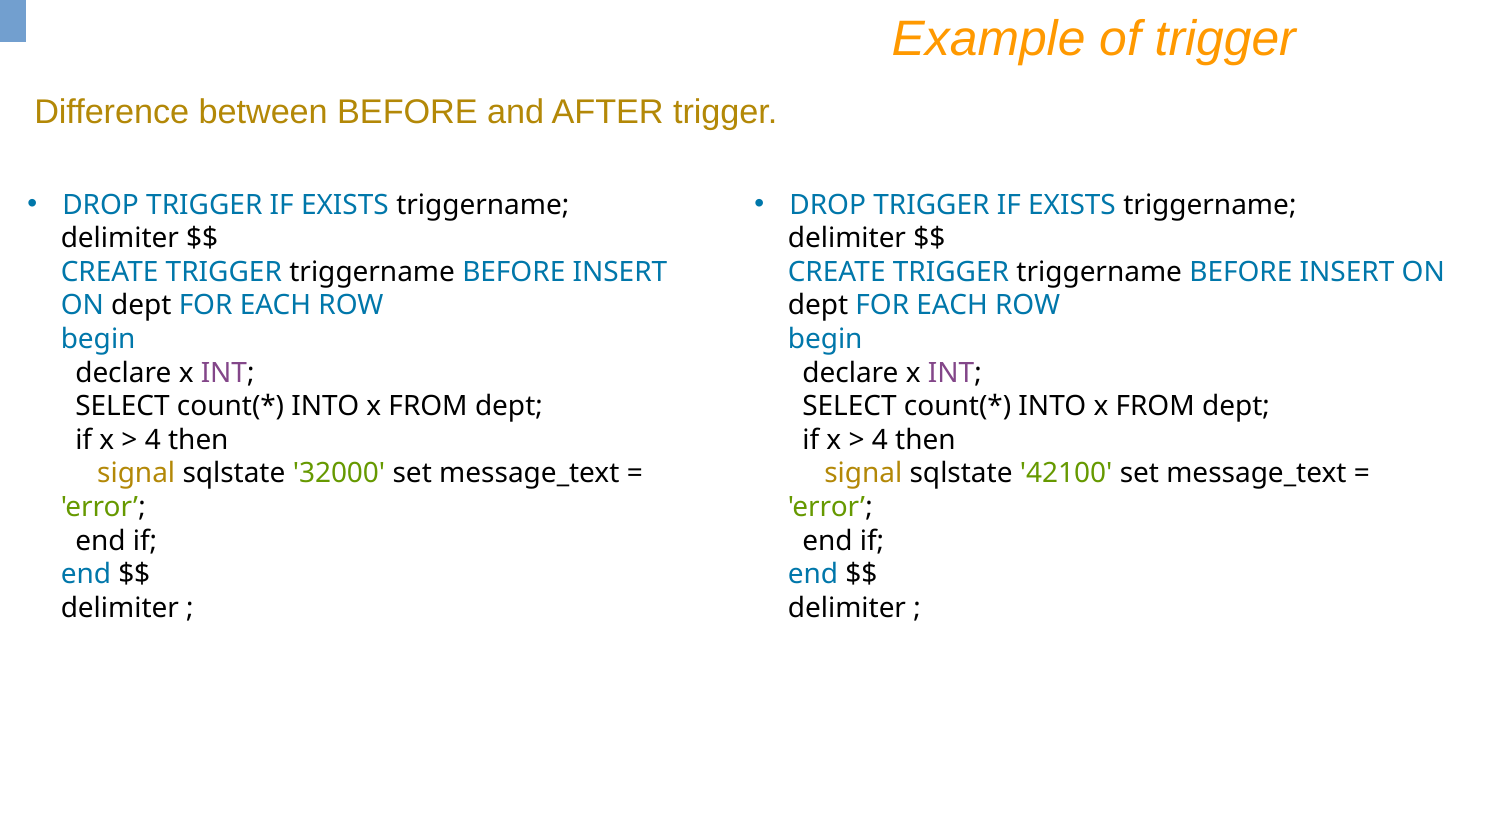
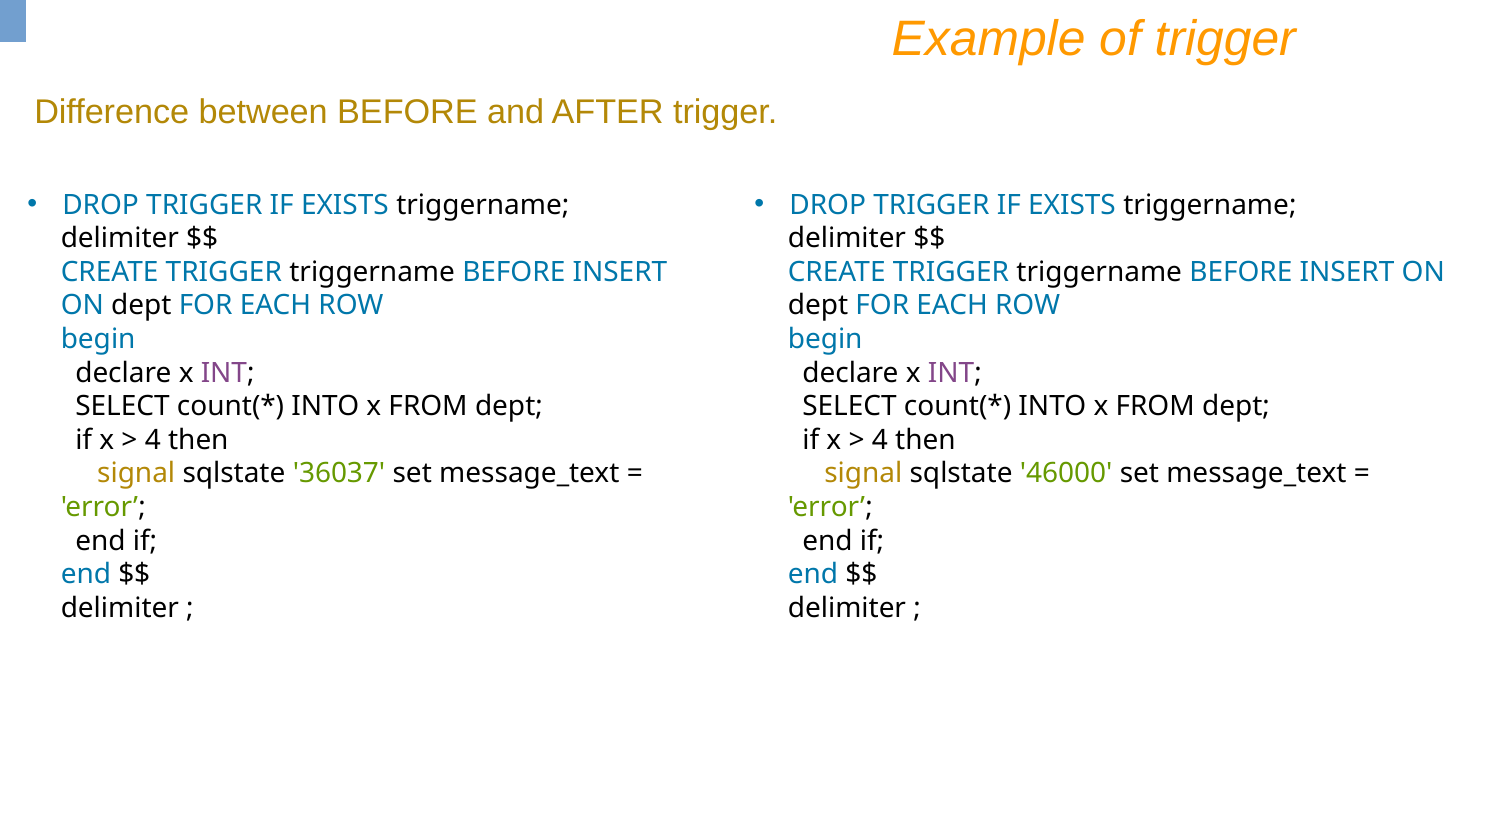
32000: 32000 -> 36037 (339, 474)
42100: 42100 -> 46000 (1066, 474)
